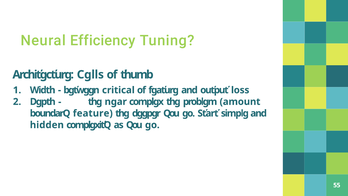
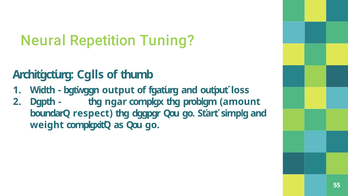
Efficiency: Efficiency -> Repetition (103, 41)
critical: critical -> output (118, 90)
feature: feature -> respect (93, 113)
hidden: hidden -> weight (47, 125)
